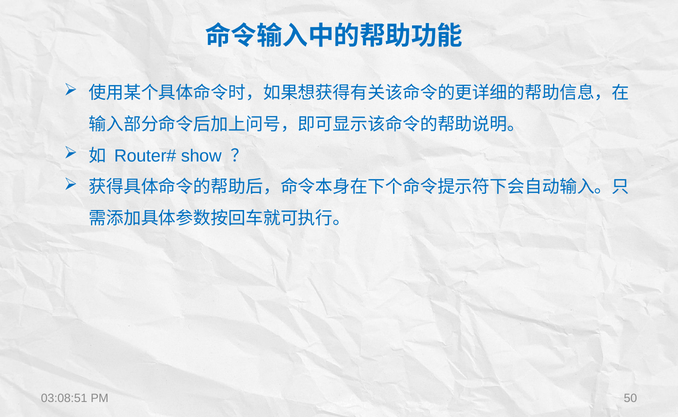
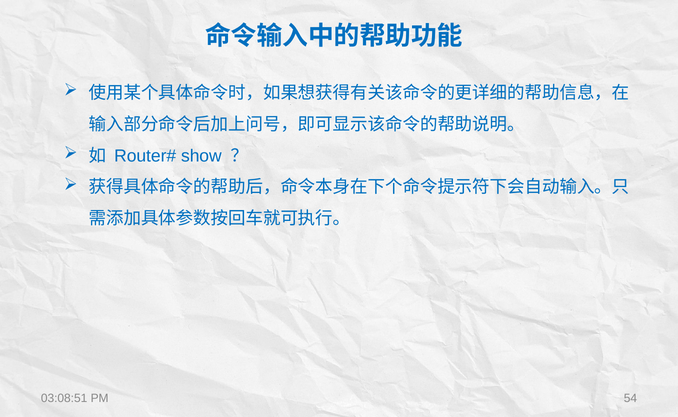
50: 50 -> 54 (630, 399)
